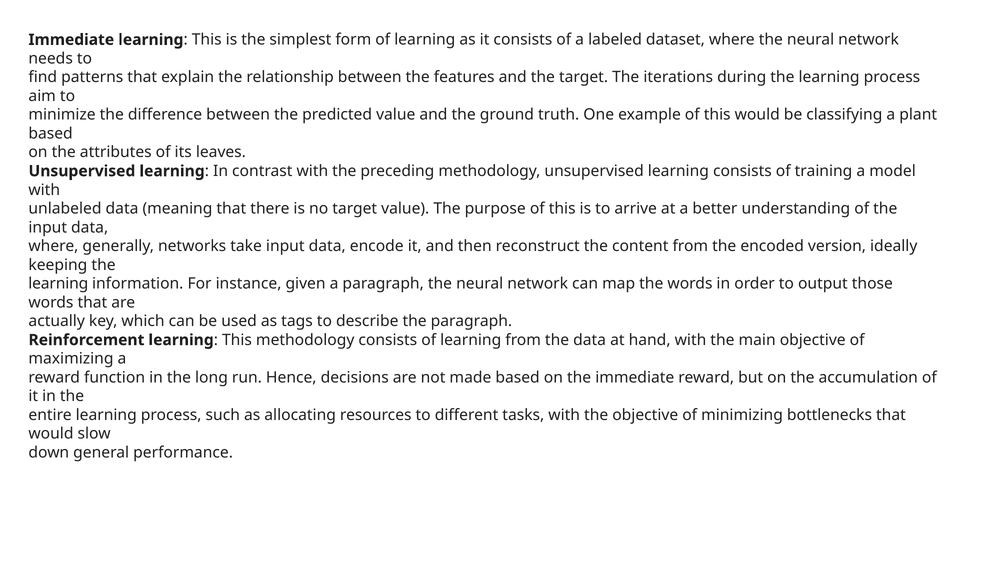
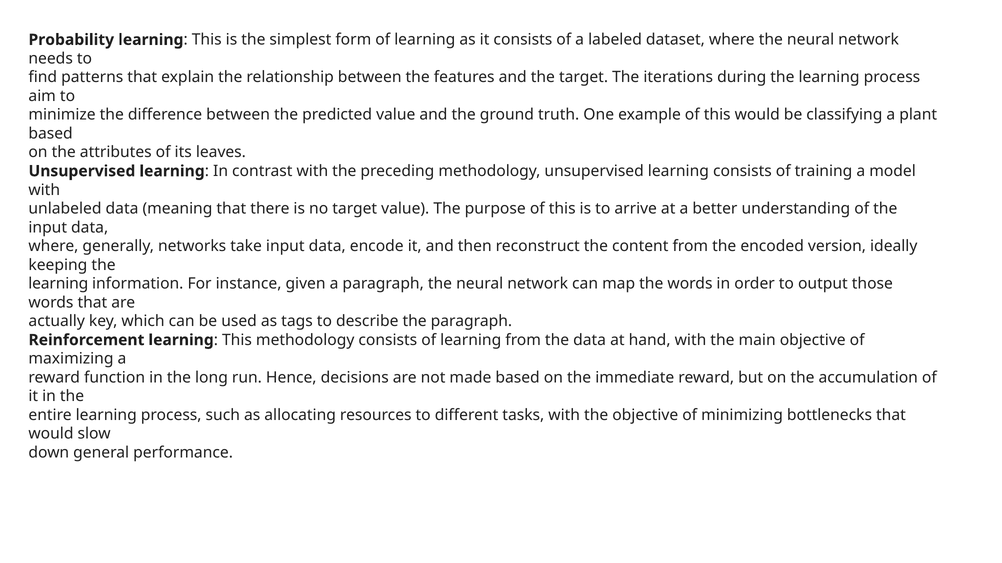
Immediate: Immediate -> Probability (71, 40)
